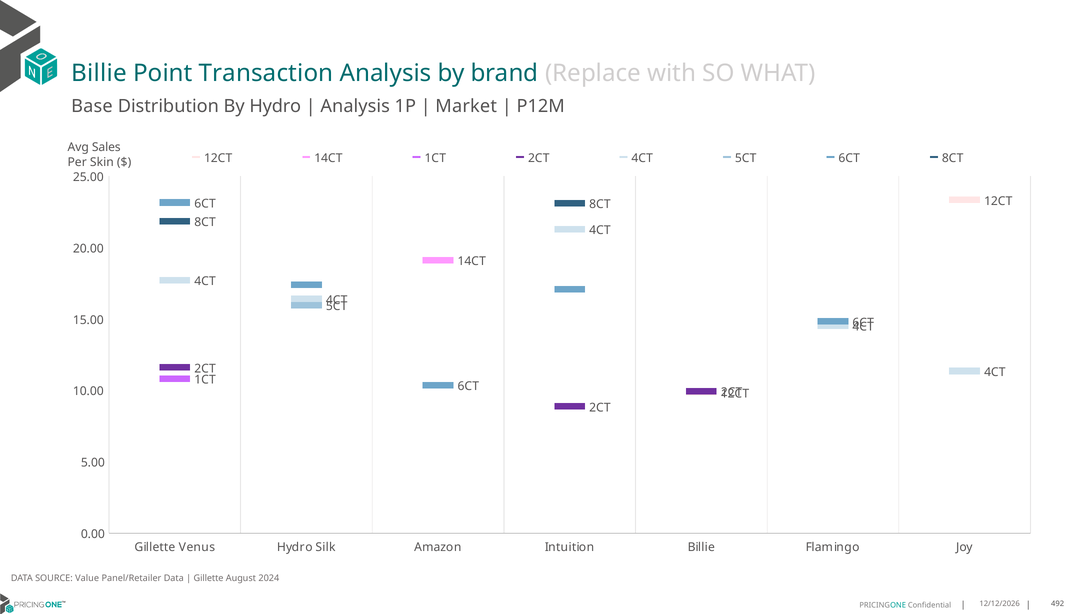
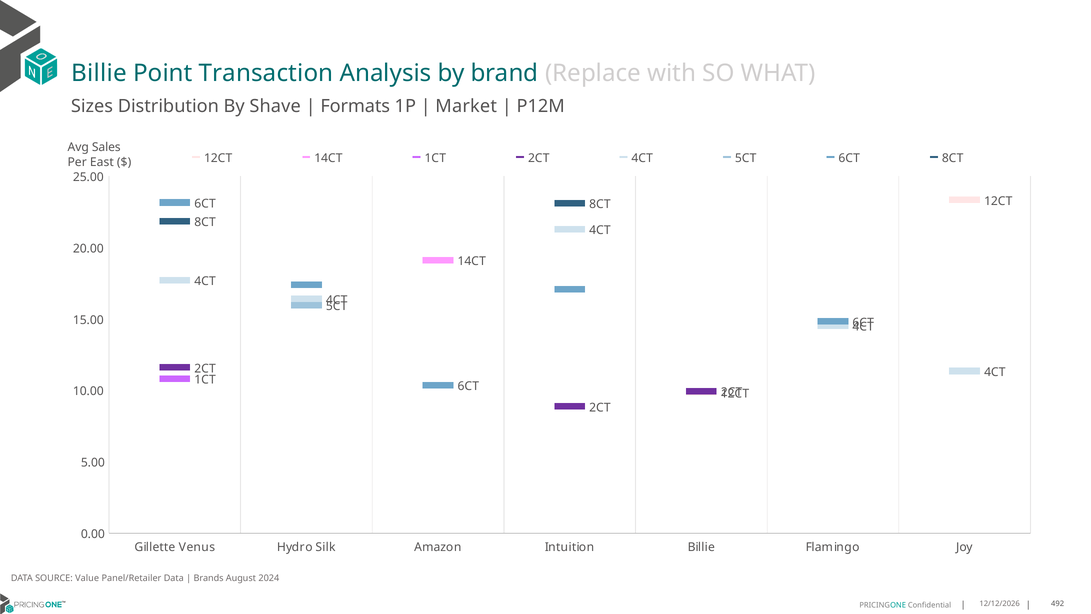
Base: Base -> Sizes (92, 106)
By Hydro: Hydro -> Shave (275, 106)
Analysis: Analysis -> Formats (355, 106)
Skin: Skin -> East (102, 162)
Gillette: Gillette -> Brands (209, 578)
